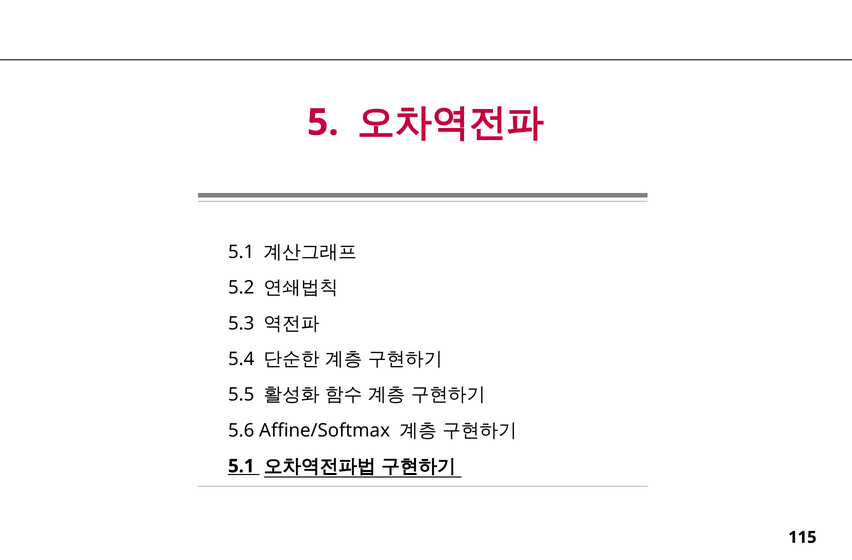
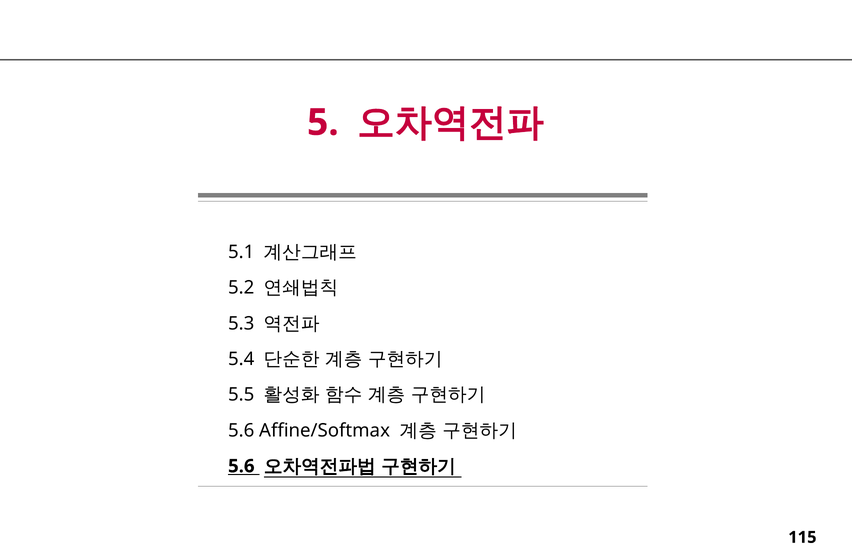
5.1: 5.1 -> 5.6 (241, 466)
